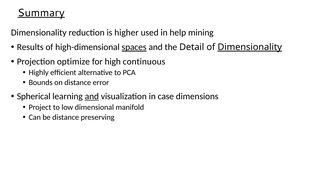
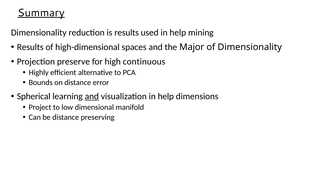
is higher: higher -> results (127, 33)
spaces underline: present -> none (134, 47)
Detail: Detail -> Major (192, 47)
Dimensionality underline: present -> none (250, 47)
optimize: optimize -> preserve (73, 62)
visualization in case: case -> help (166, 96)
